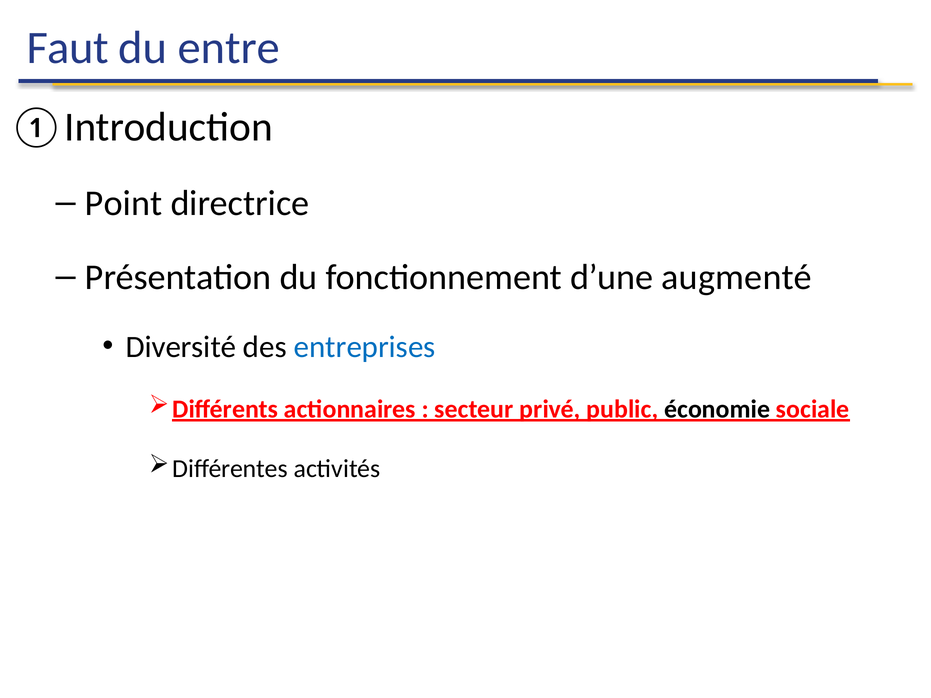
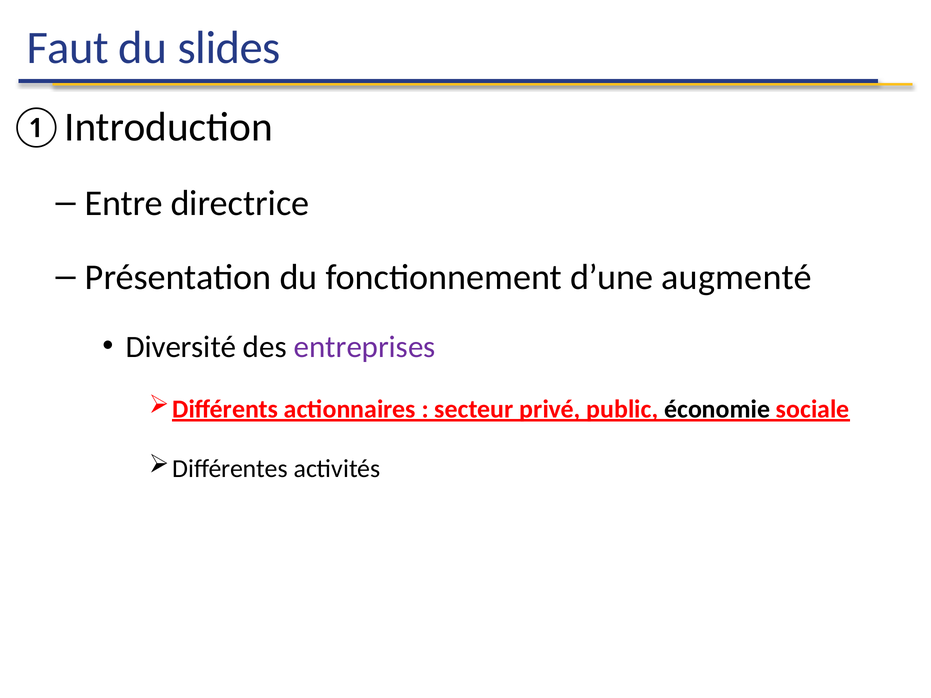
entre: entre -> slides (229, 48)
Point: Point -> Entre (124, 204)
entreprises colour: blue -> purple (365, 347)
